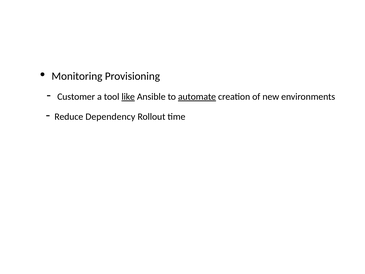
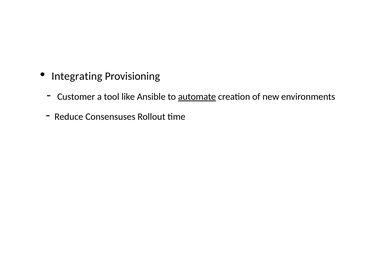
Monitoring: Monitoring -> Integrating (77, 76)
like underline: present -> none (128, 97)
Dependency: Dependency -> Consensuses (110, 116)
